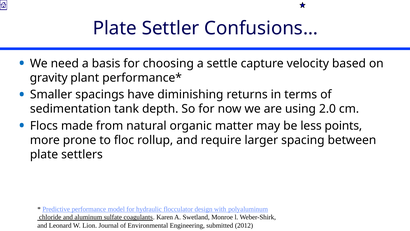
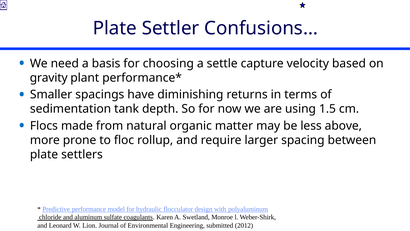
2.0: 2.0 -> 1.5 (327, 109)
points: points -> above (343, 126)
